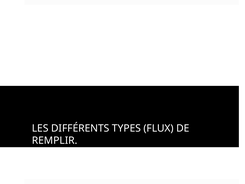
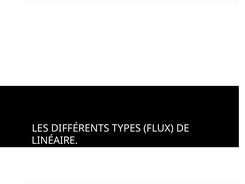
REMPLIR: REMPLIR -> LINÉAIRE (55, 140)
